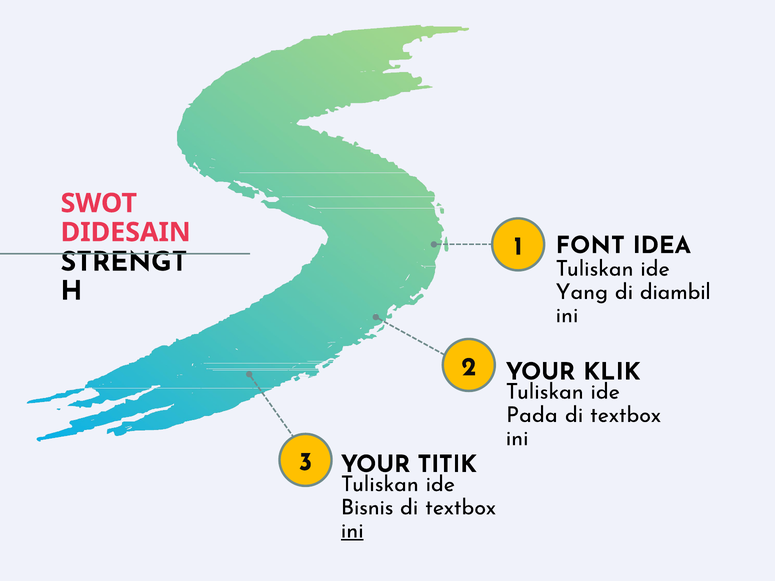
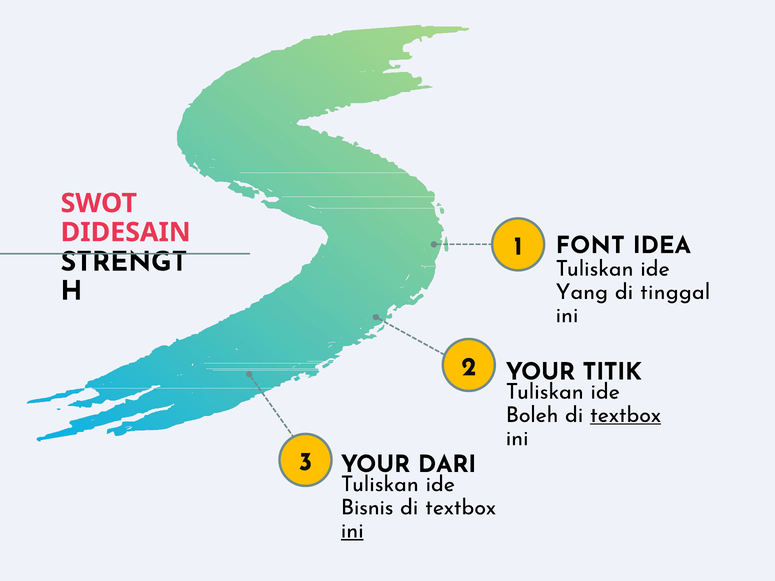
diambil: diambil -> tinggal (675, 292)
KLIK: KLIK -> TITIK (612, 372)
Pada: Pada -> Boleh (532, 415)
textbox underline: none -> present (625, 415)
TITIK: TITIK -> DARI (447, 464)
